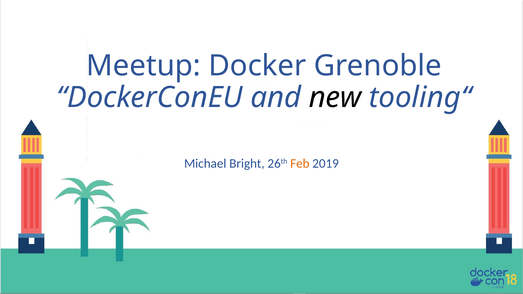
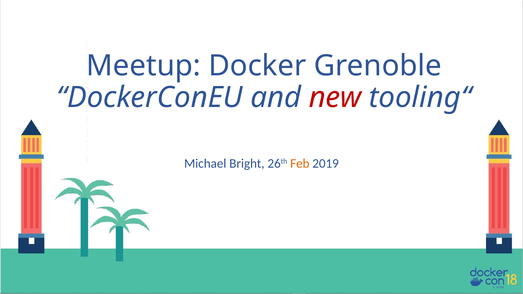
new colour: black -> red (335, 98)
